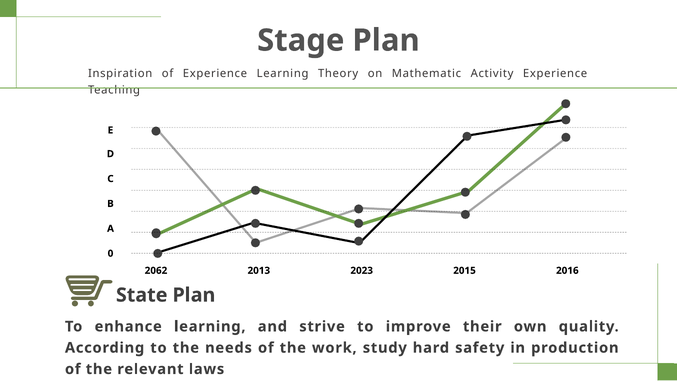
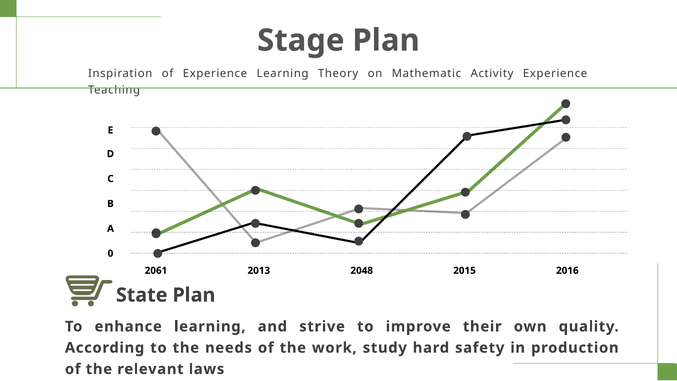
2062: 2062 -> 2061 (156, 270)
2023: 2023 -> 2048 (362, 270)
